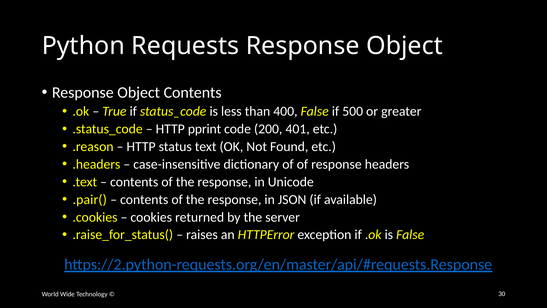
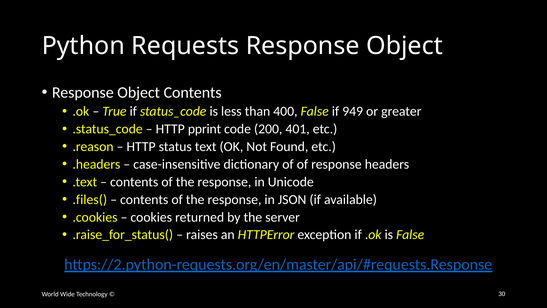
500: 500 -> 949 (353, 111)
.pair(: .pair( -> .files( (90, 199)
